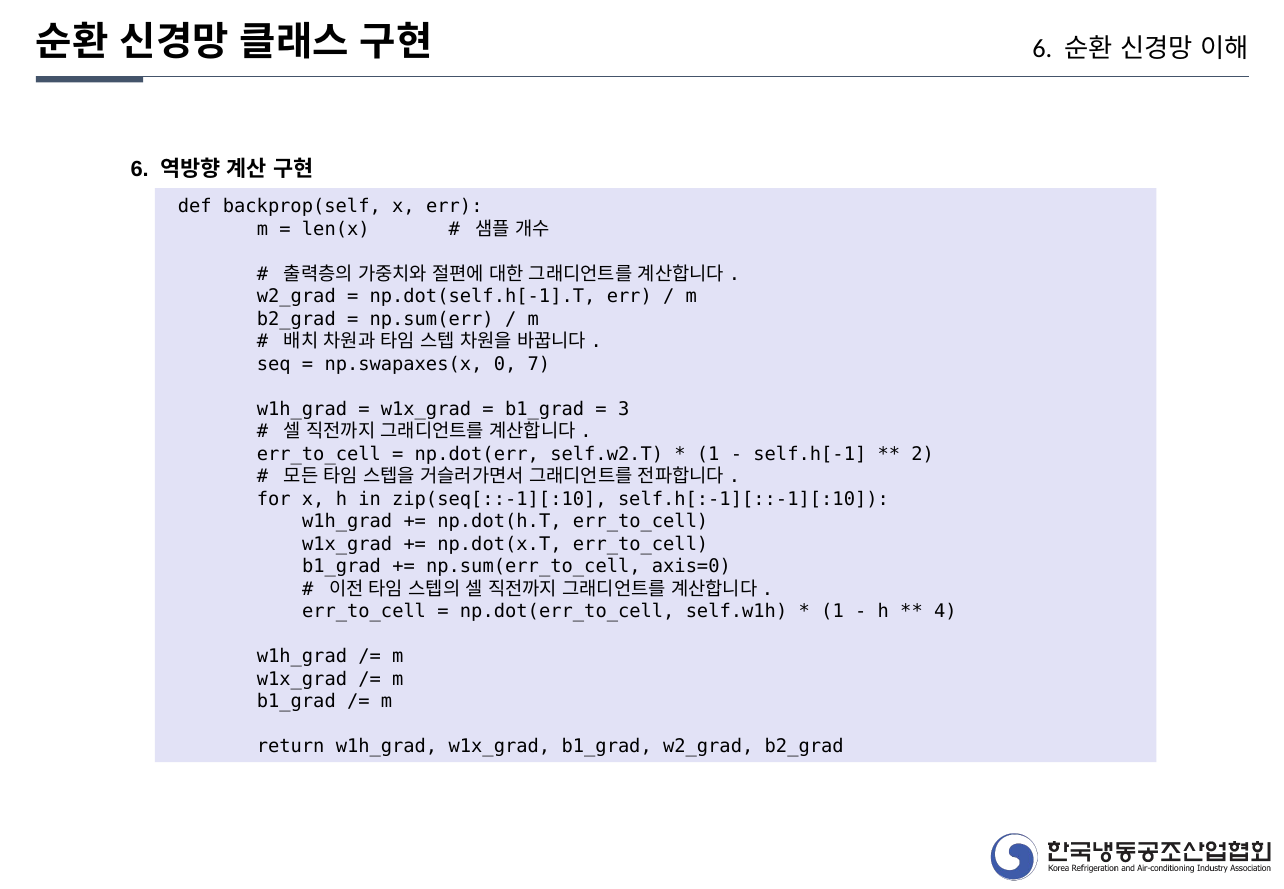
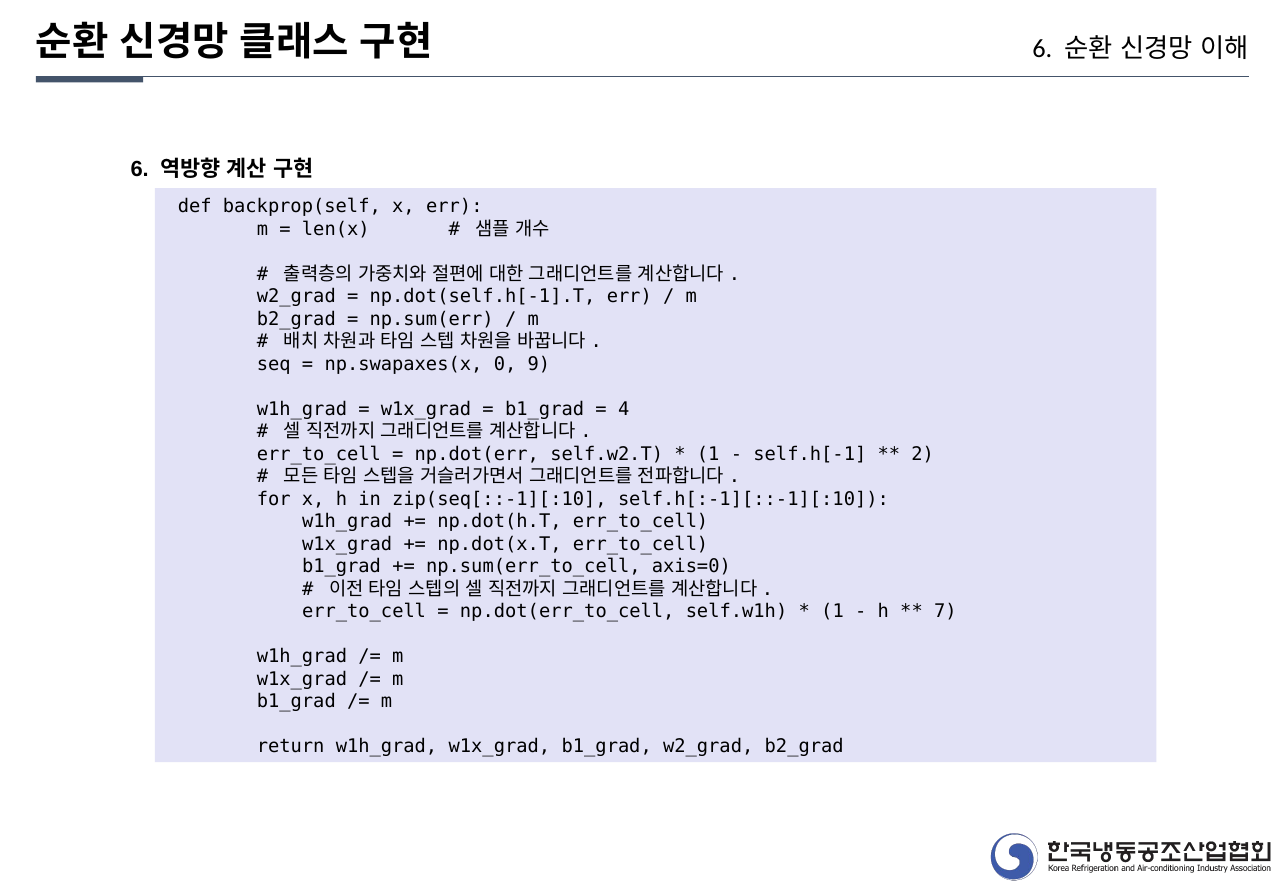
7: 7 -> 9 (539, 364)
3: 3 -> 4 (624, 409)
4: 4 -> 7 (945, 611)
